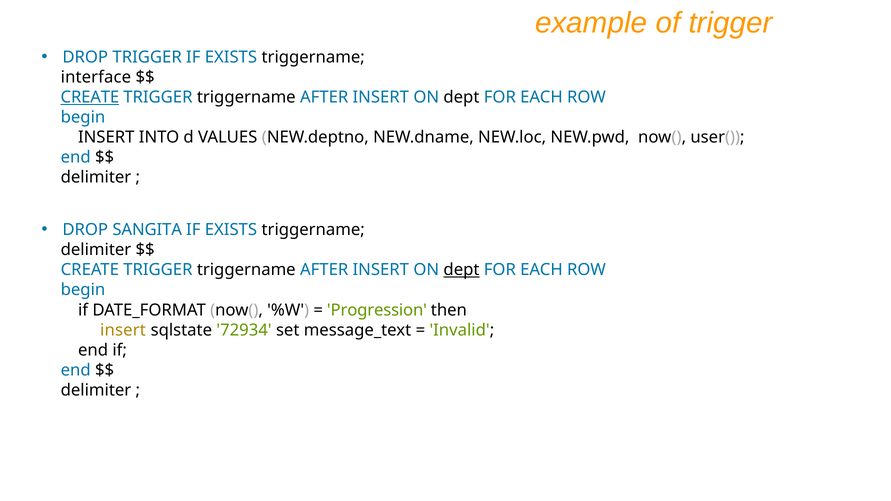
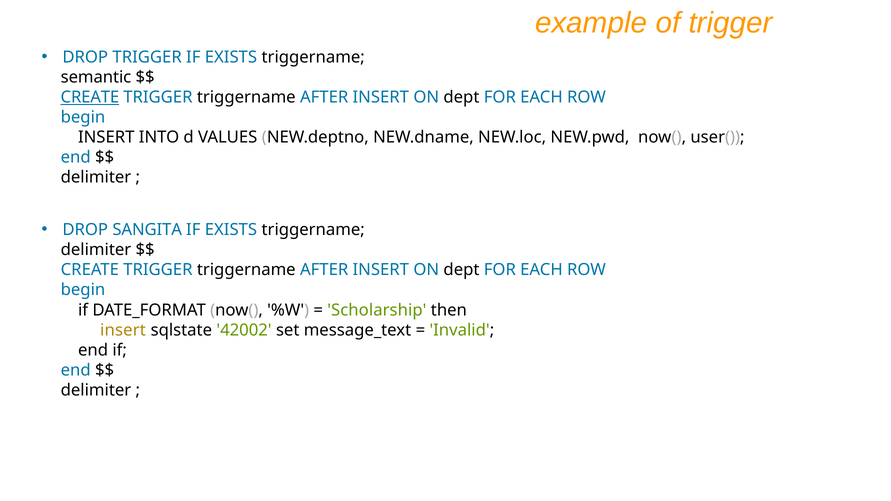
interface: interface -> semantic (96, 77)
dept underline: present -> none (461, 270)
Progression: Progression -> Scholarship (377, 310)
72934: 72934 -> 42002 (244, 330)
